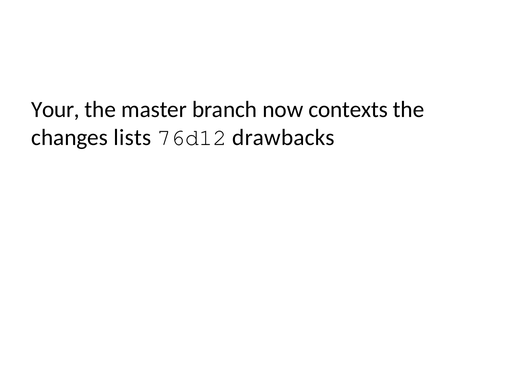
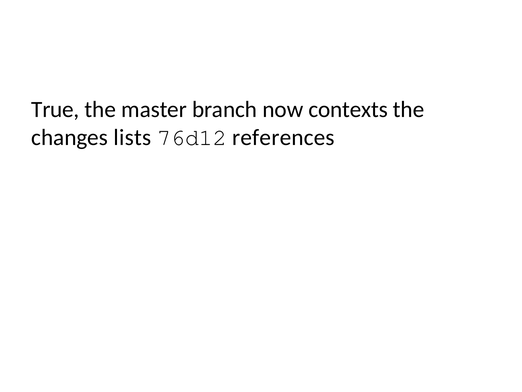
Your: Your -> True (55, 110)
drawbacks: drawbacks -> references (283, 137)
